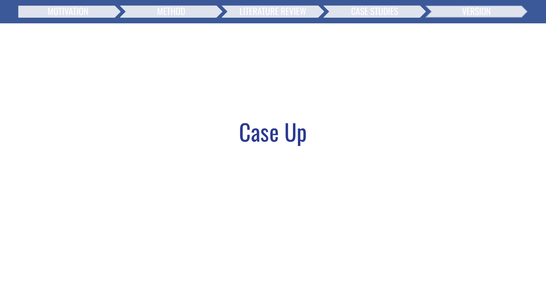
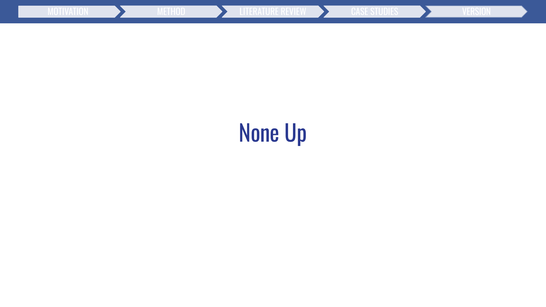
Case: Case -> None (259, 134)
